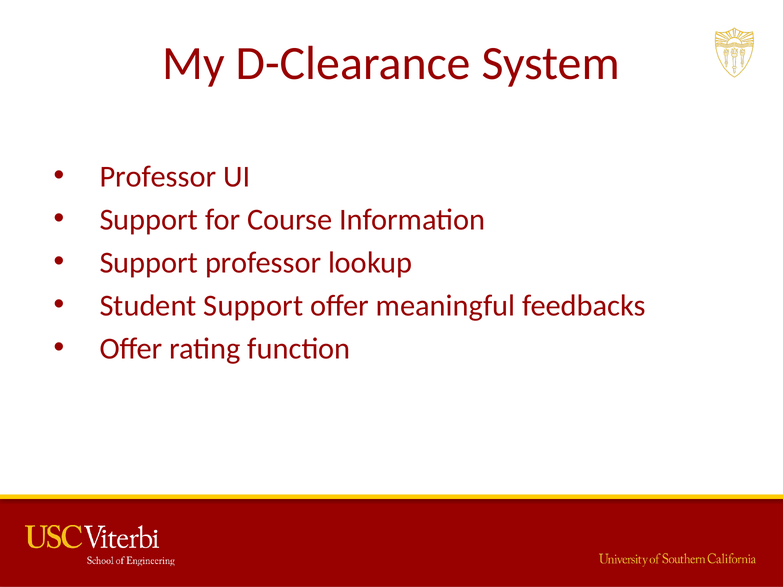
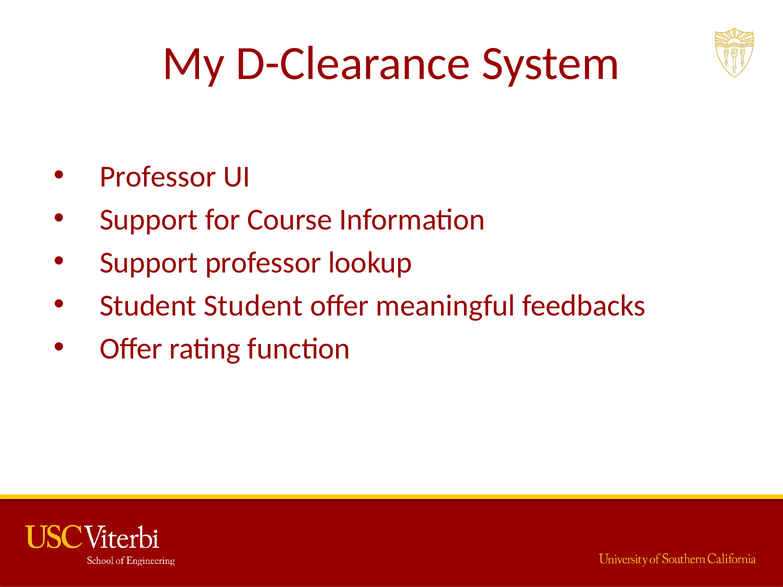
Student Support: Support -> Student (253, 306)
